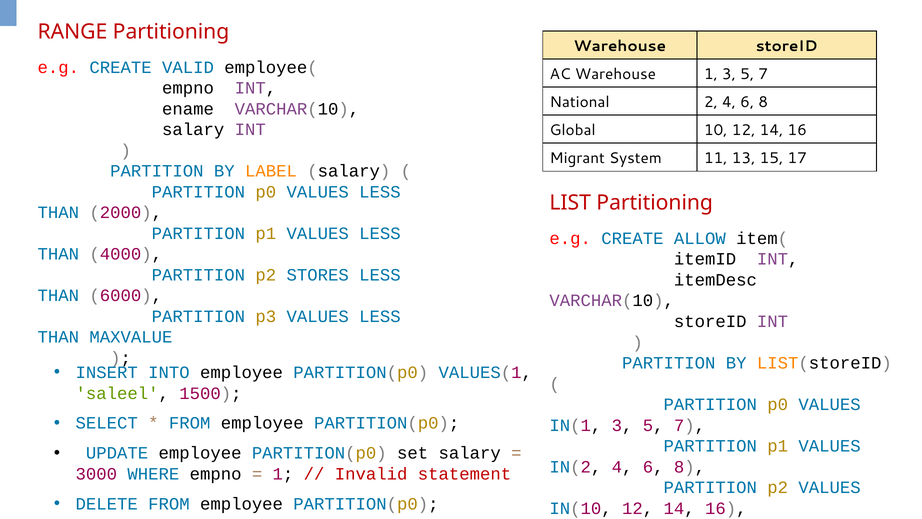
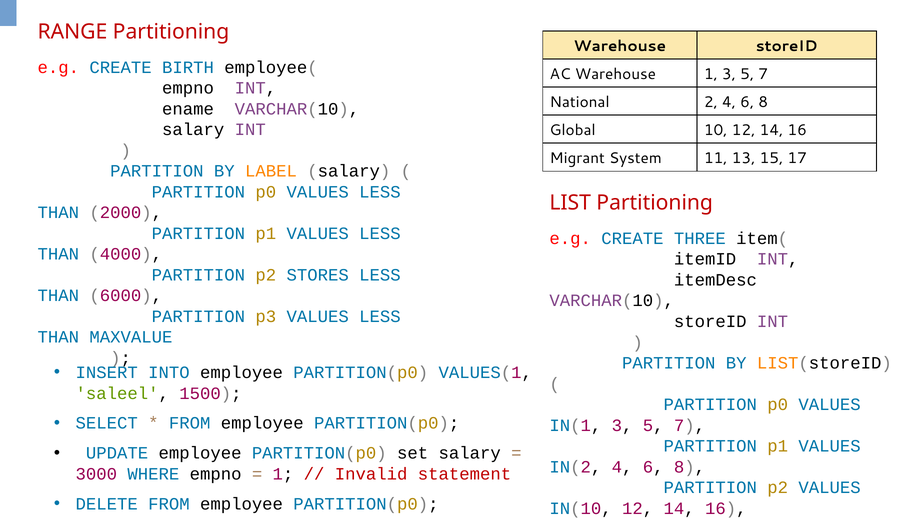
VALID: VALID -> BIRTH (188, 67)
ALLOW: ALLOW -> THREE (700, 238)
